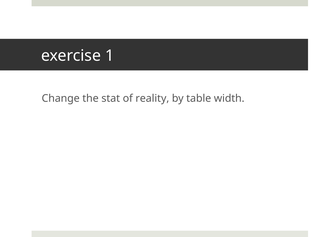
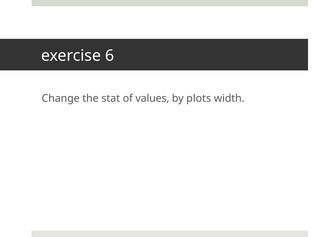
1: 1 -> 6 (110, 56)
reality: reality -> values (152, 98)
table: table -> plots (199, 98)
